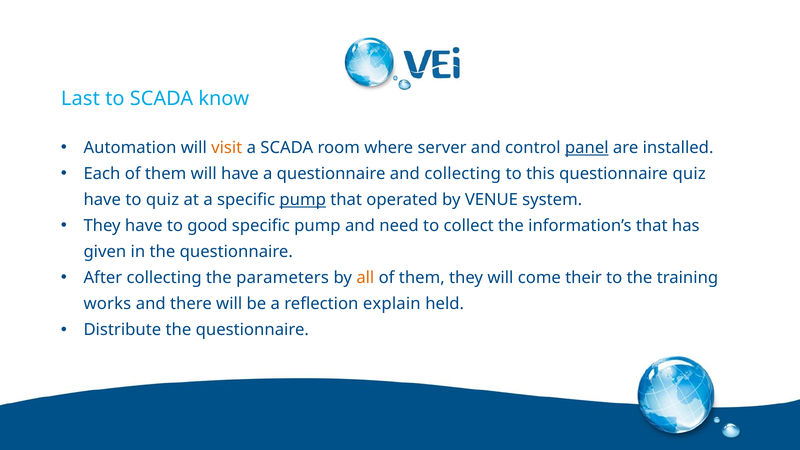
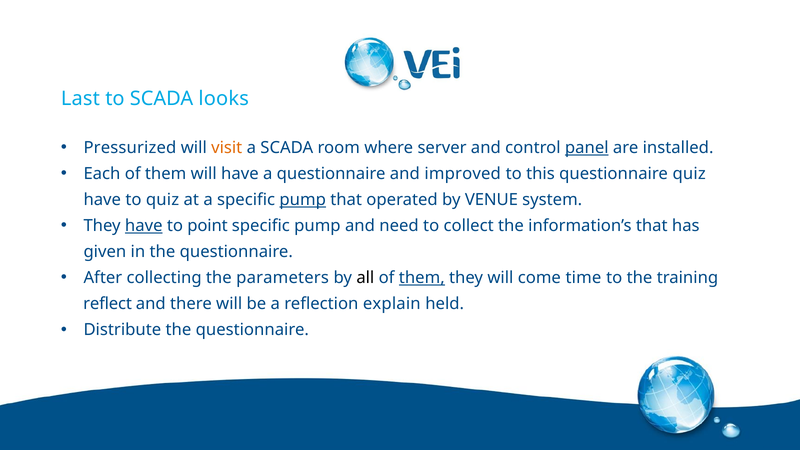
know: know -> looks (224, 98)
Automation: Automation -> Pressurized (130, 148)
and collecting: collecting -> improved (463, 174)
have underline: none -> present (144, 226)
good: good -> point (208, 226)
all colour: orange -> black (365, 278)
them underline: none -> present (422, 278)
their: their -> time (583, 278)
works: works -> reflect (108, 304)
